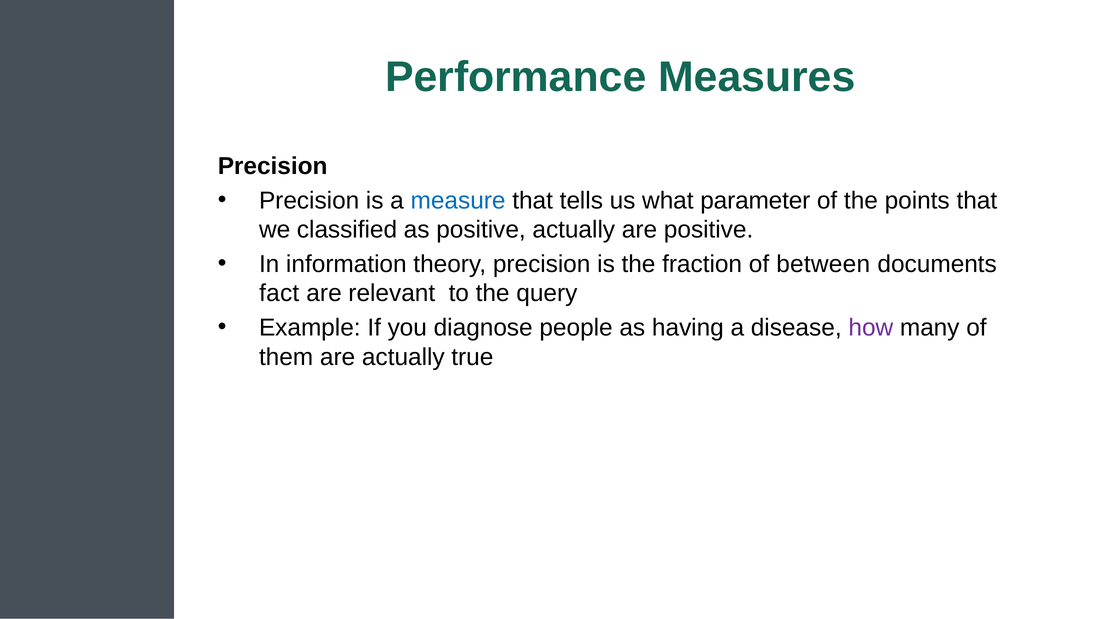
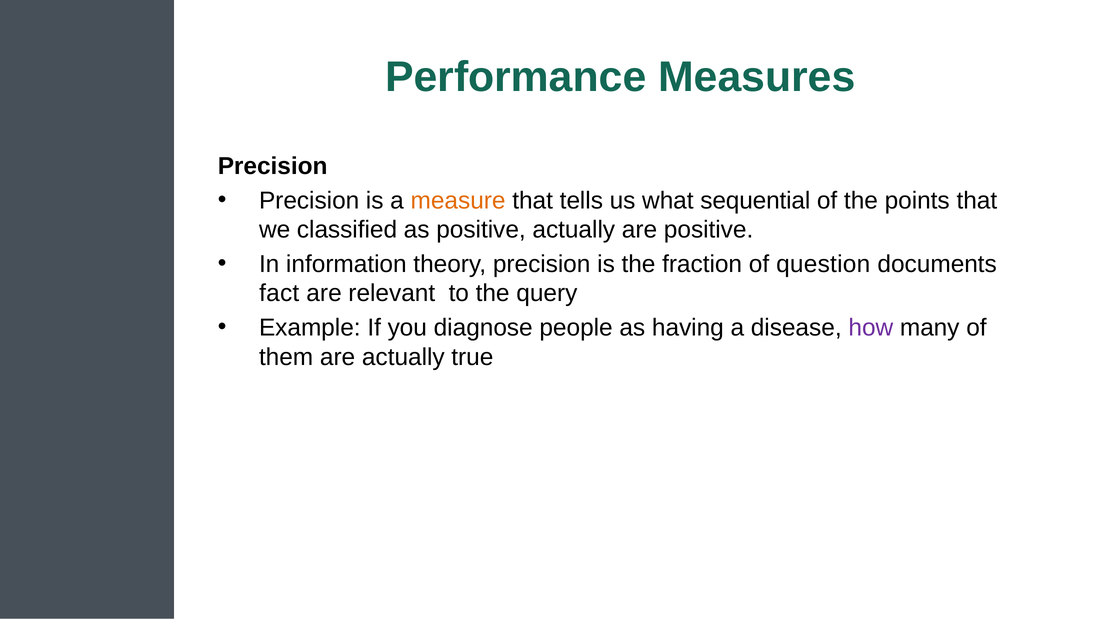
measure colour: blue -> orange (458, 201)
parameter: parameter -> sequential (755, 201)
between: between -> question (823, 264)
